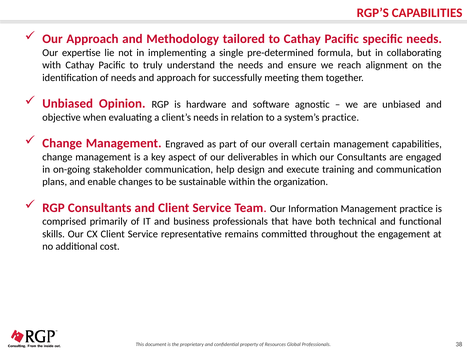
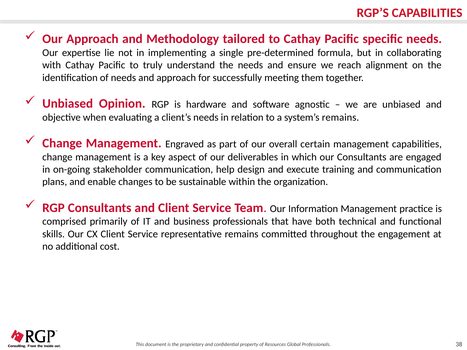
system’s practice: practice -> remains (340, 117)
